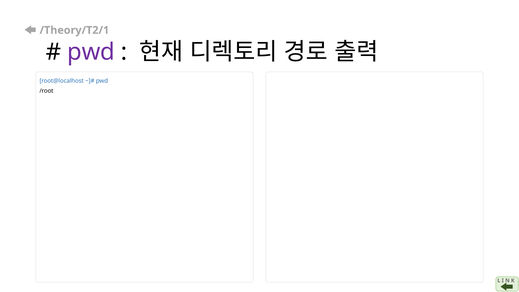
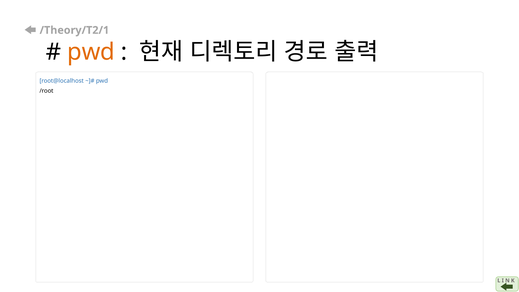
pwd colour: purple -> orange (91, 52)
